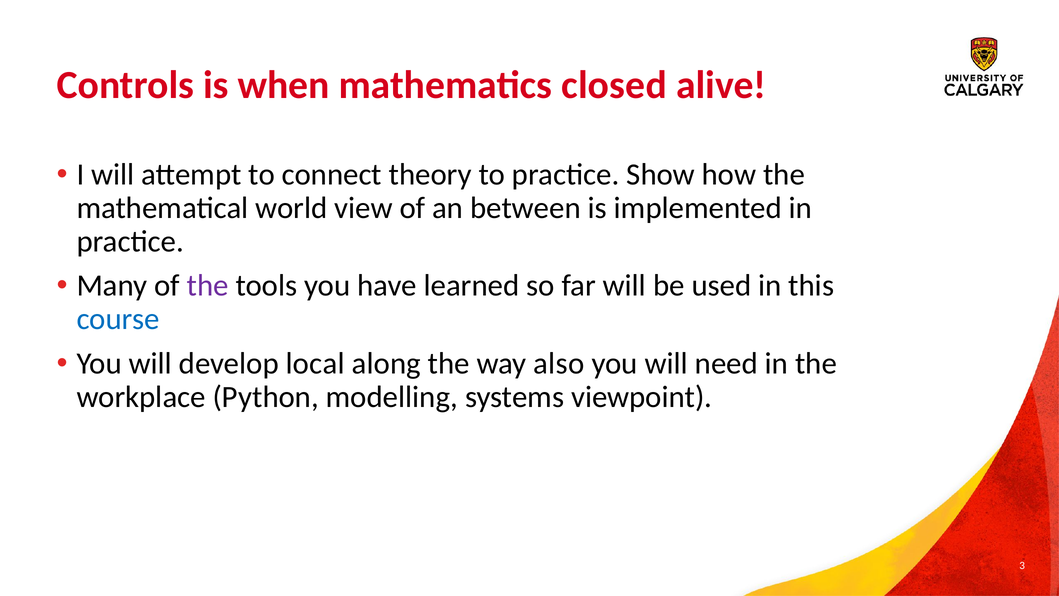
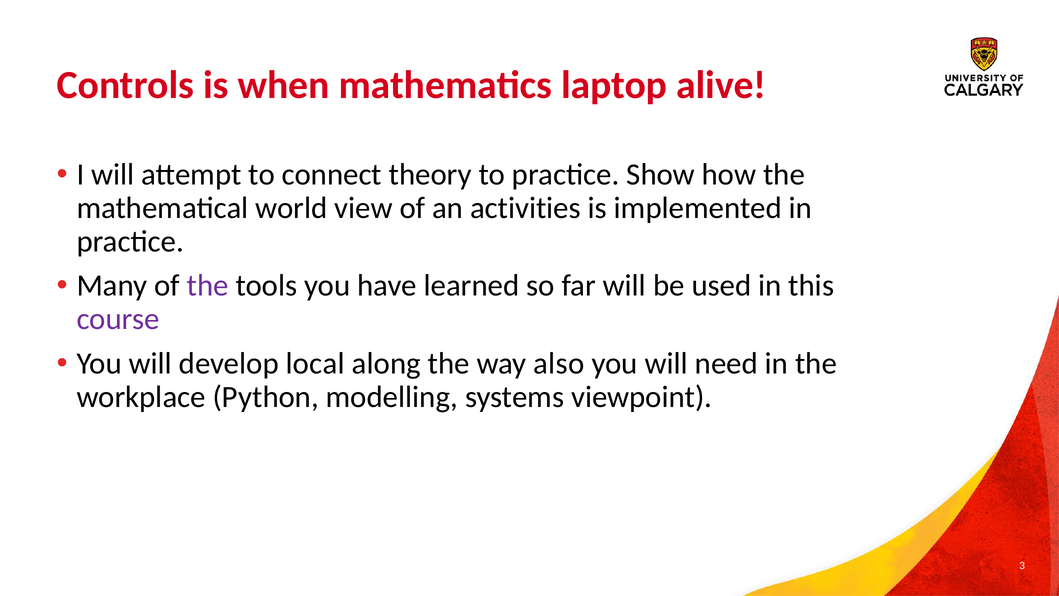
closed: closed -> laptop (614, 85)
between: between -> activities (525, 208)
course colour: blue -> purple (118, 319)
